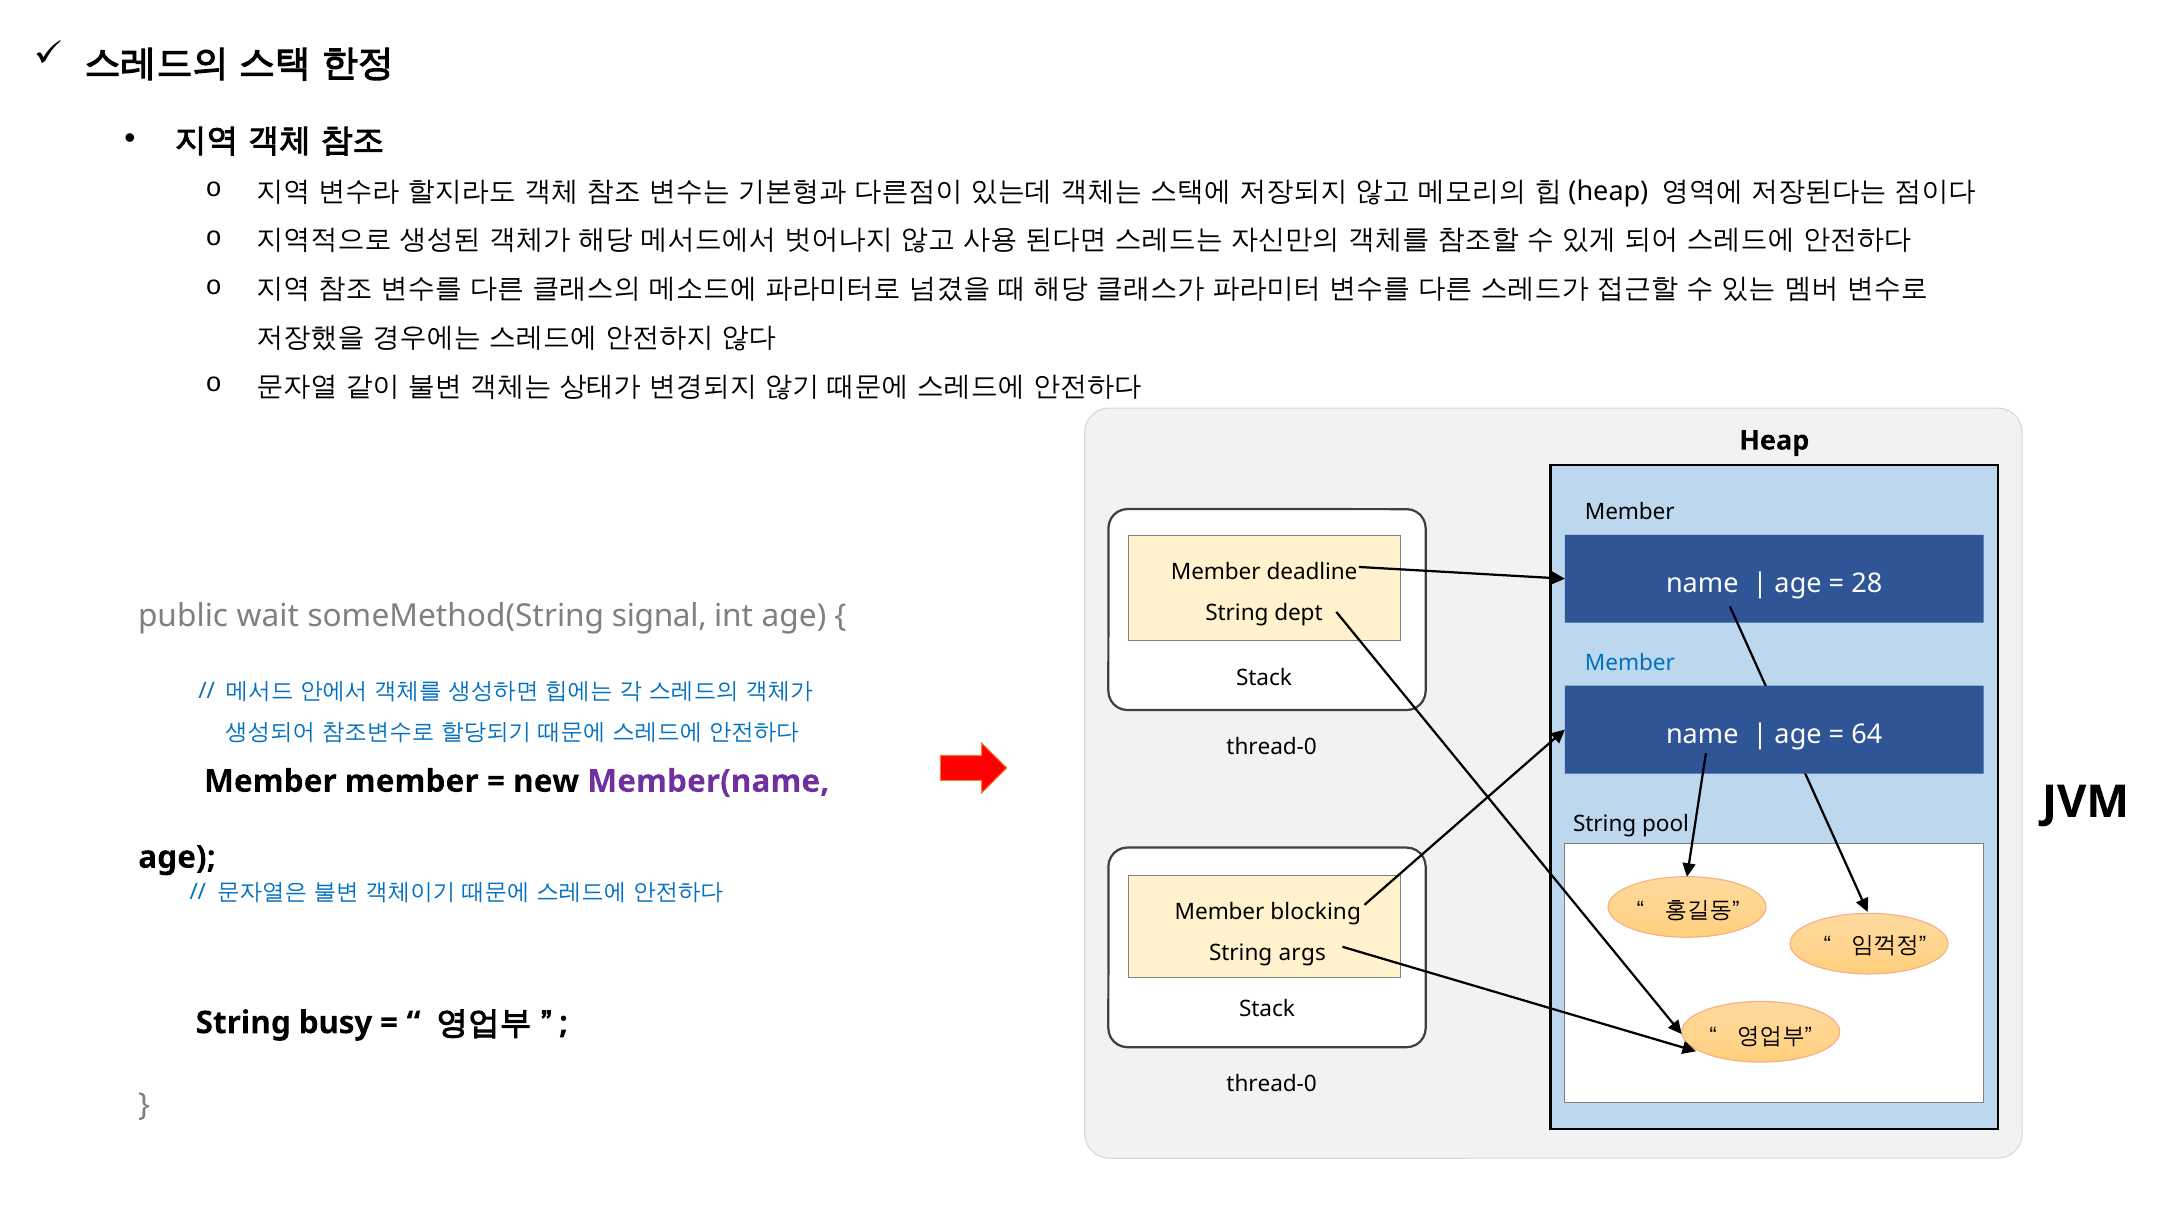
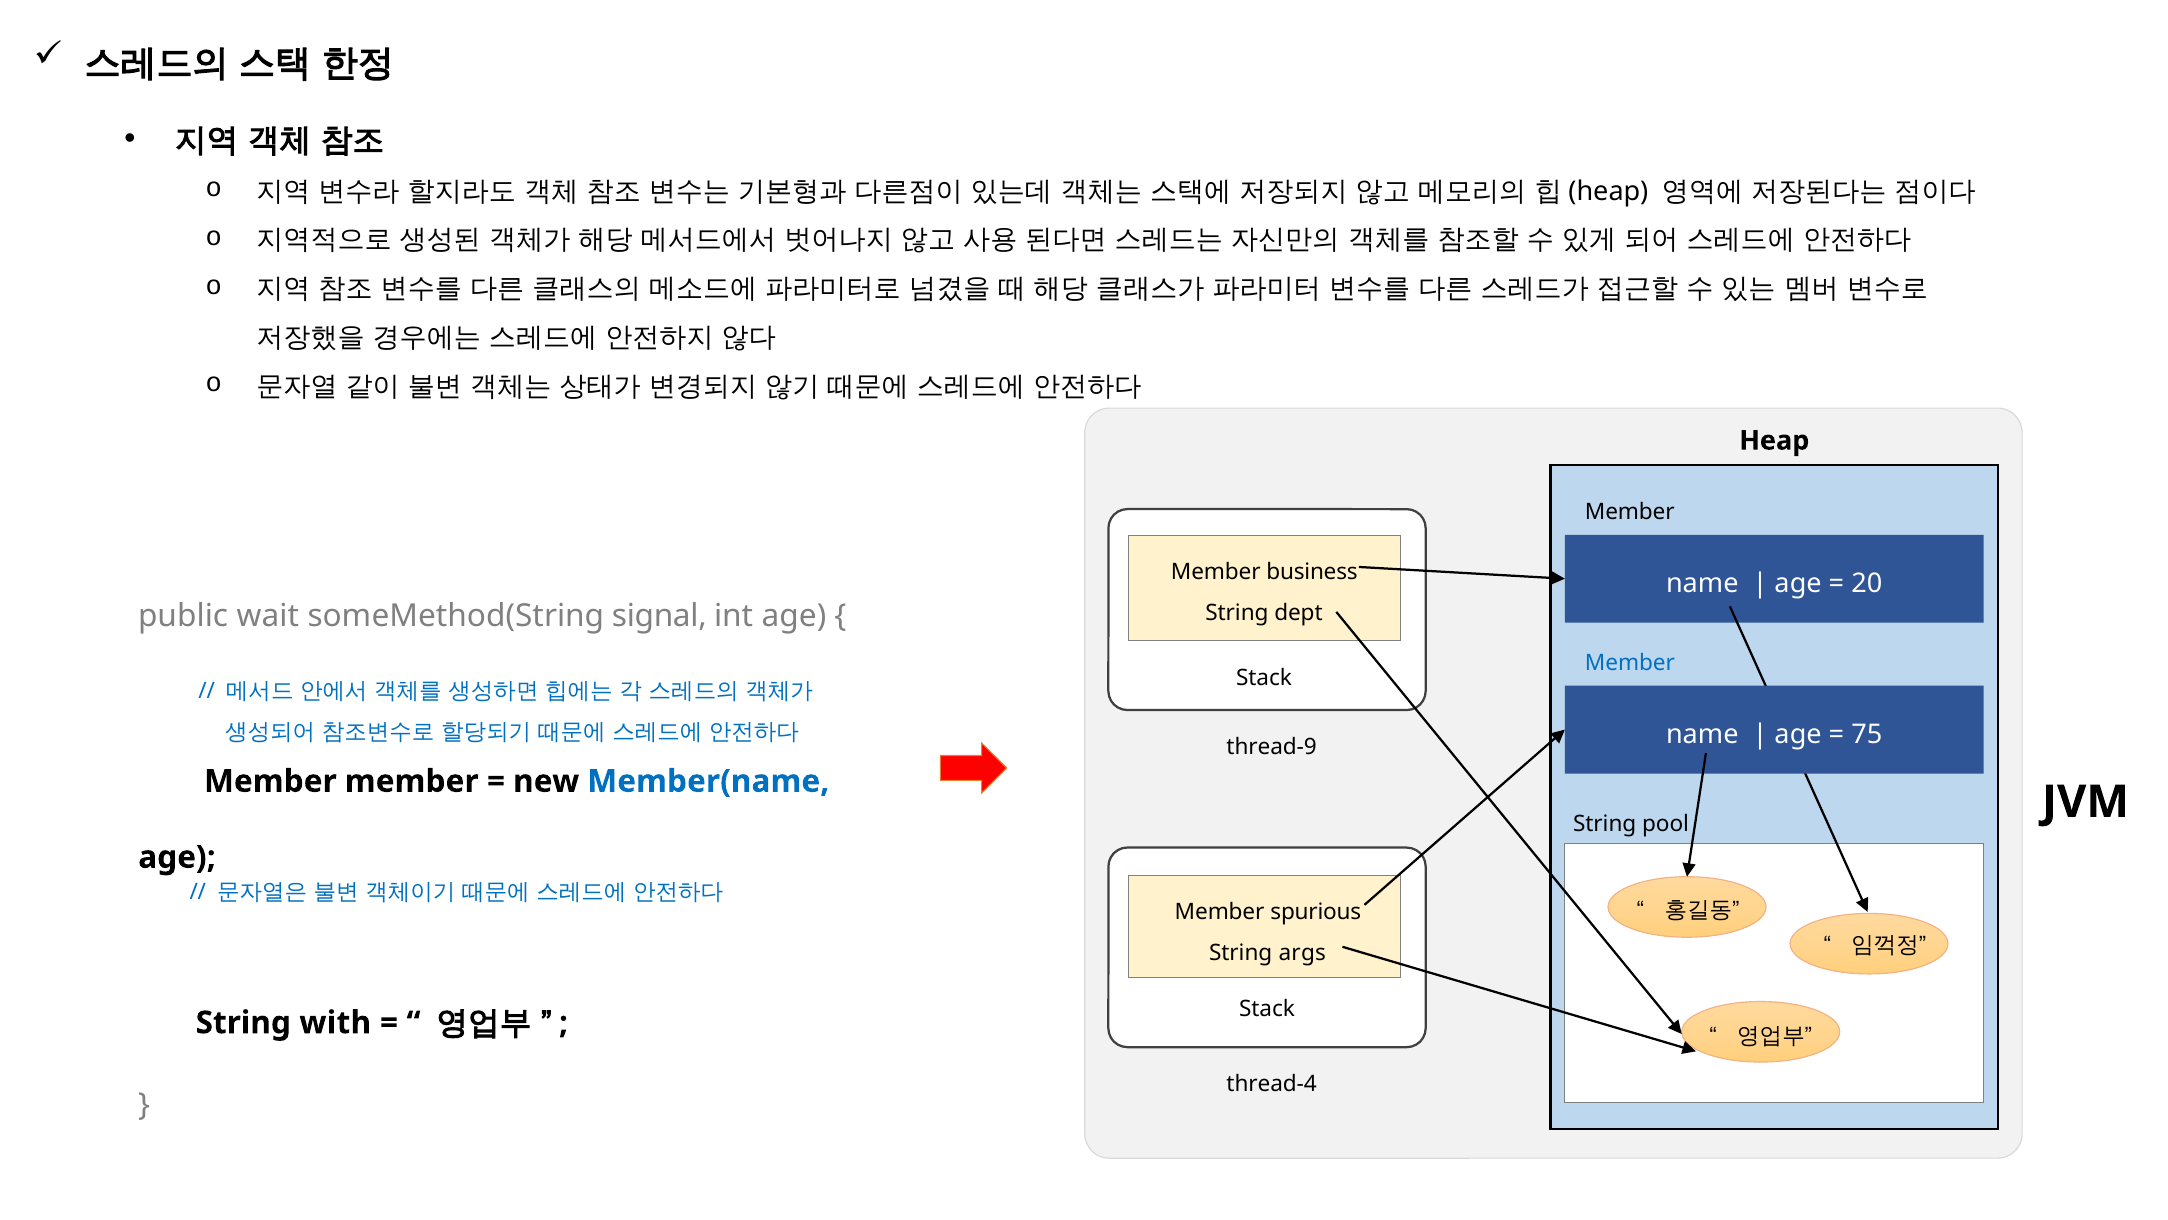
deadline: deadline -> business (1312, 572)
28: 28 -> 20 (1867, 583)
64: 64 -> 75 (1867, 735)
thread-0: thread-0 -> thread-9 (1272, 747)
Member(name colour: purple -> blue (708, 781)
blocking: blocking -> spurious (1316, 912)
busy: busy -> with (335, 1022)
thread-0: thread-0 -> thread-4 (1272, 1084)
